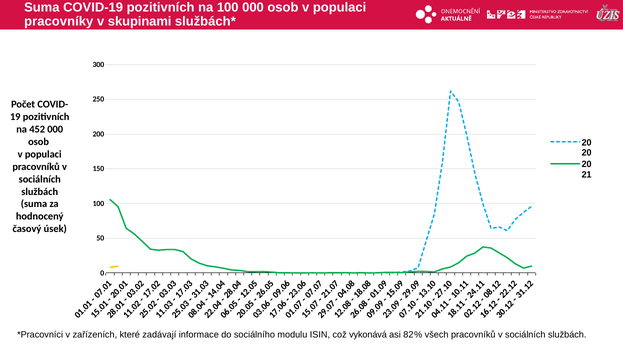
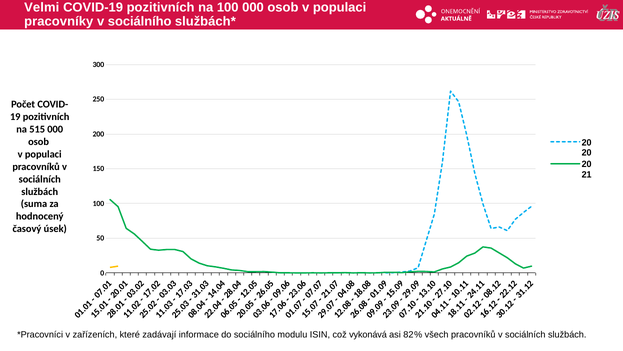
Suma: Suma -> Velmi (42, 8)
v skupinami: skupinami -> sociálního (140, 22)
452: 452 -> 515 (37, 129)
